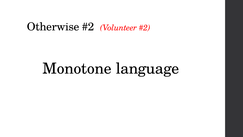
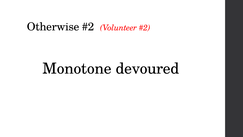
language: language -> devoured (147, 68)
